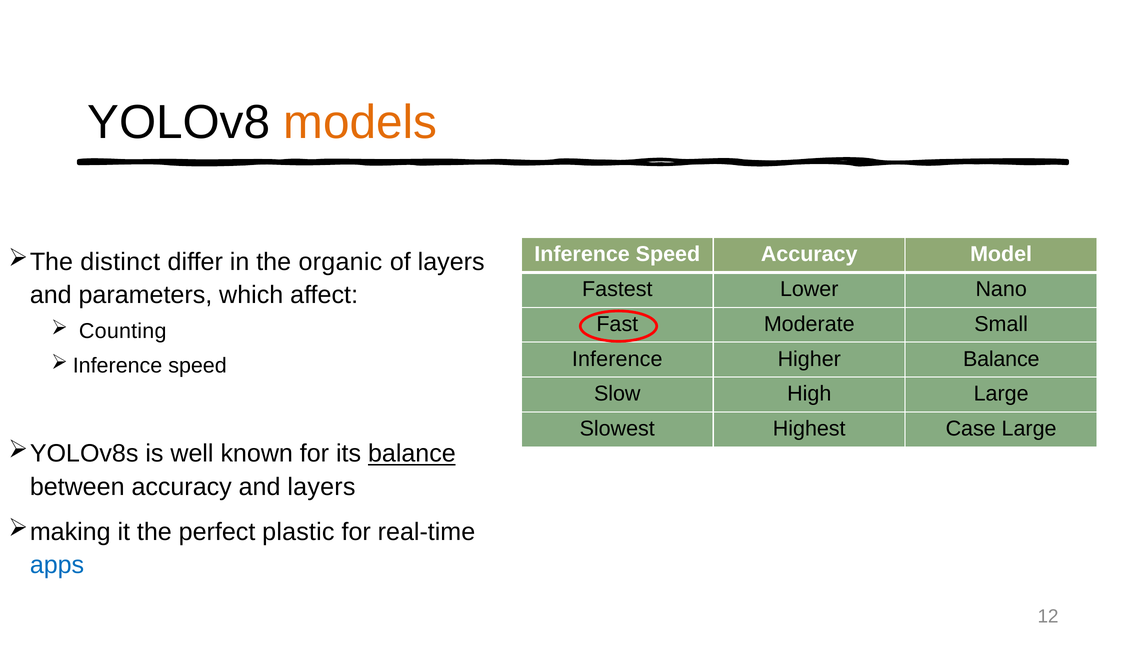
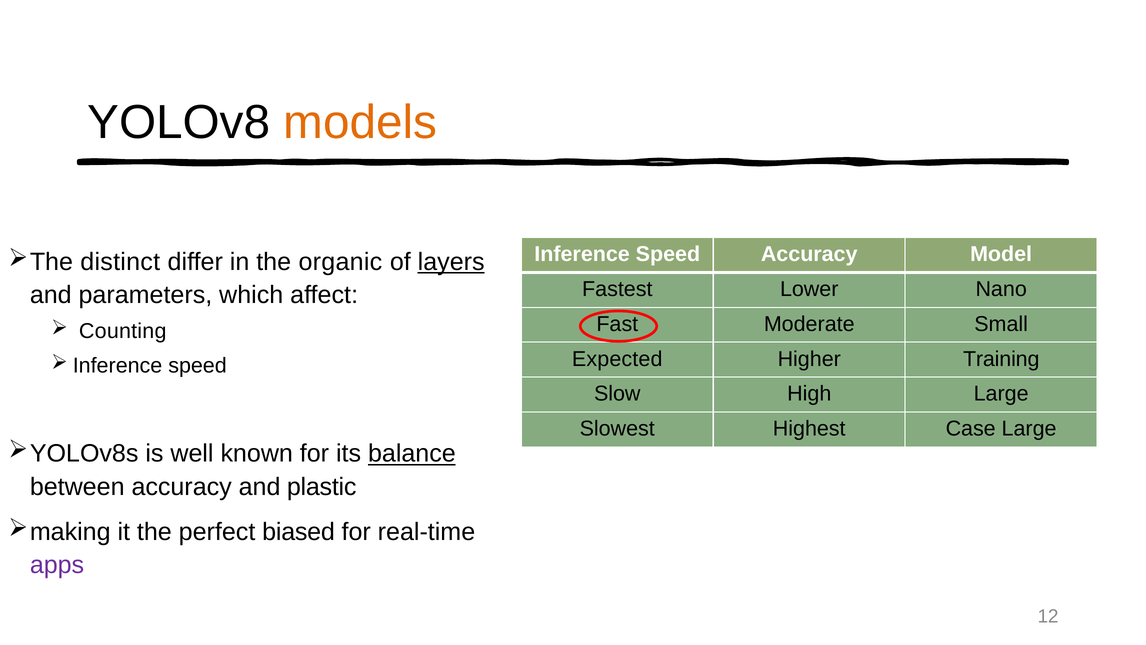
layers underline: none -> present (451, 262)
Inference: Inference -> Expected (617, 359)
Higher Balance: Balance -> Training (1001, 359)
and layers: layers -> plastic (322, 487)
plastic: plastic -> biased (299, 532)
apps colour: blue -> purple (57, 565)
